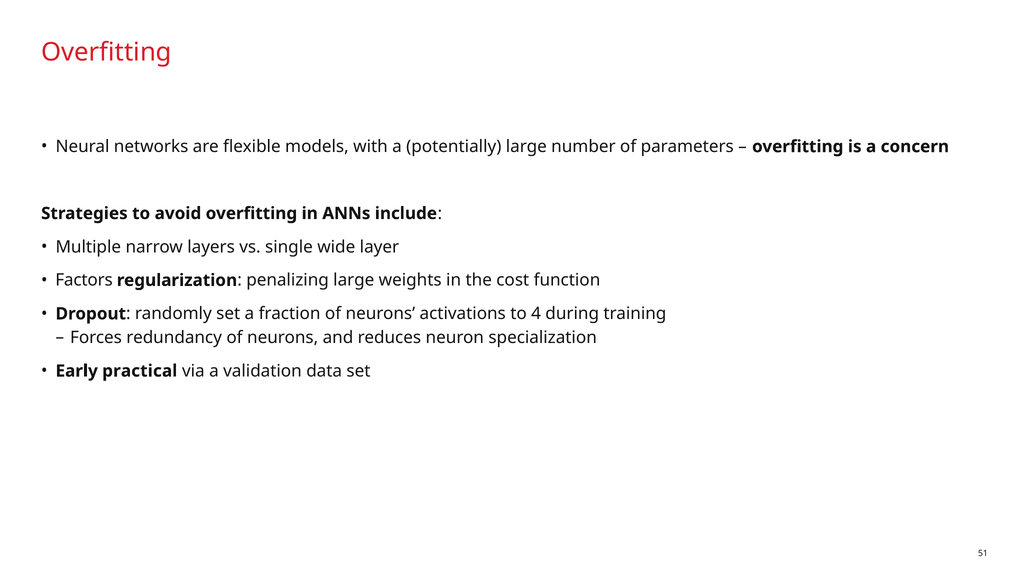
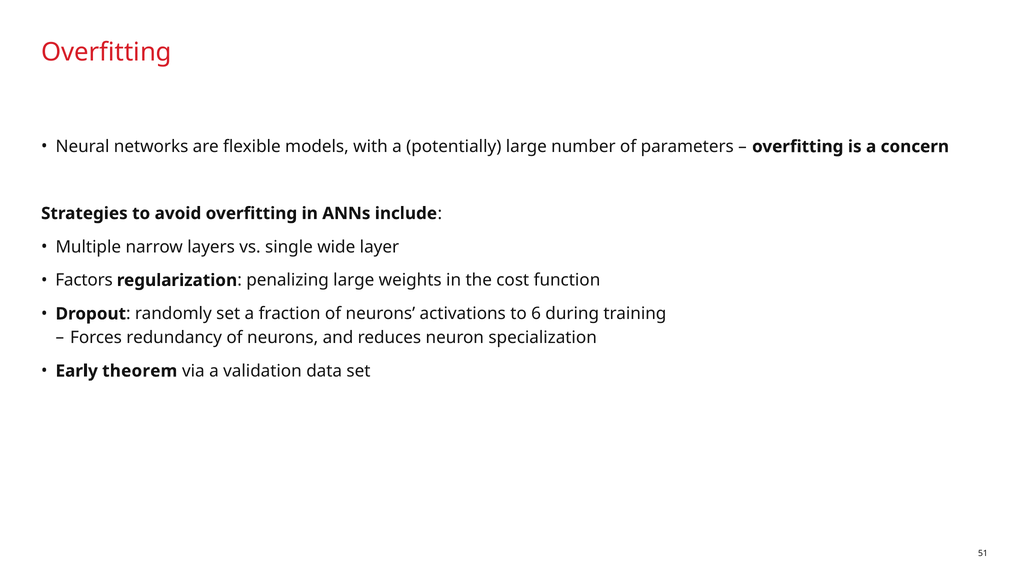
4: 4 -> 6 (536, 314)
practical: practical -> theorem (140, 371)
